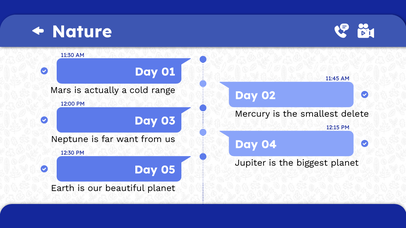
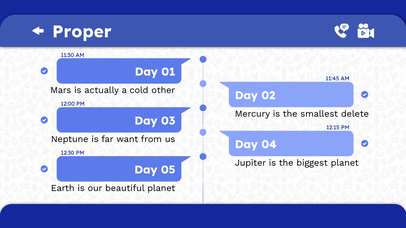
Nature: Nature -> Proper (82, 32)
range: range -> other (163, 90)
